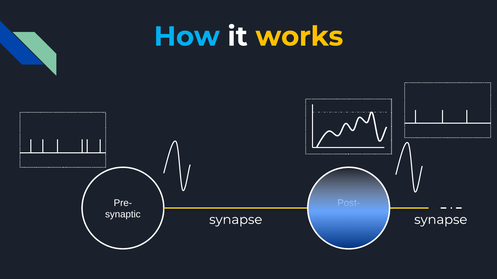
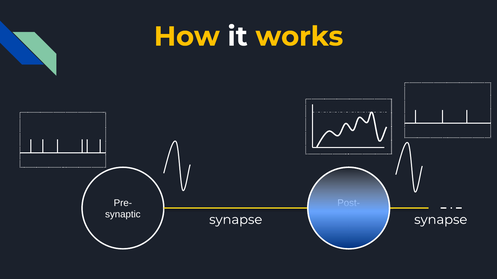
How colour: light blue -> yellow (187, 37)
